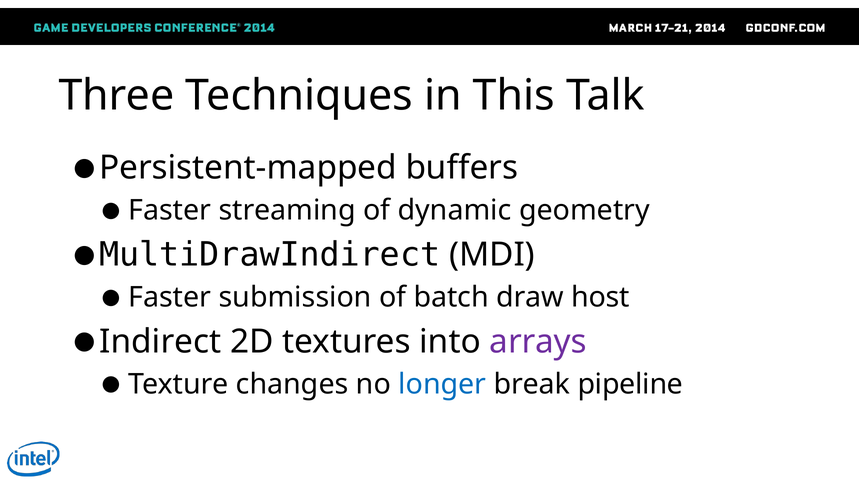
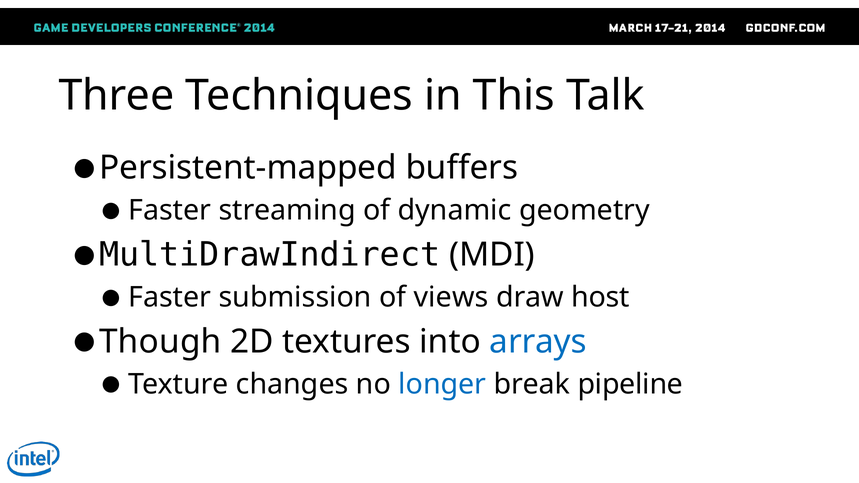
batch: batch -> views (451, 297)
Indirect: Indirect -> Though (160, 342)
arrays colour: purple -> blue (538, 342)
